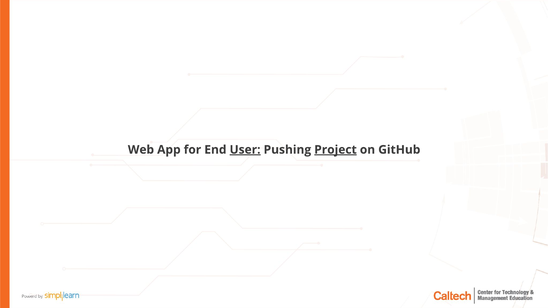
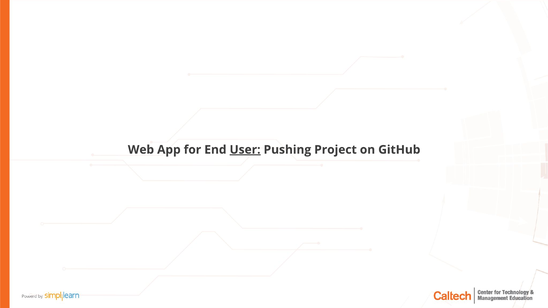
Project underline: present -> none (335, 150)
